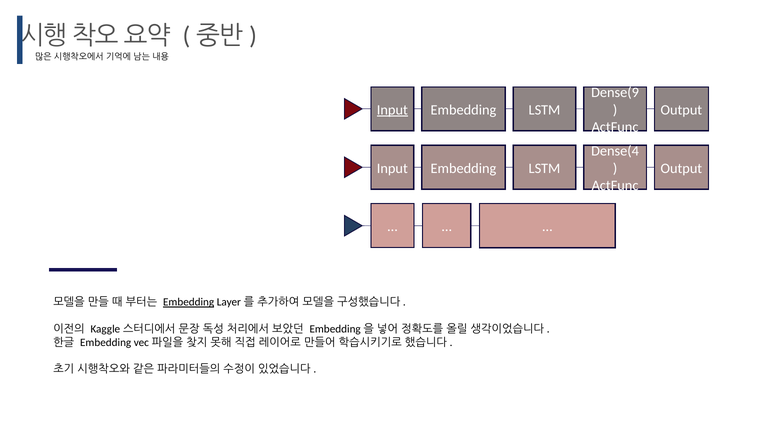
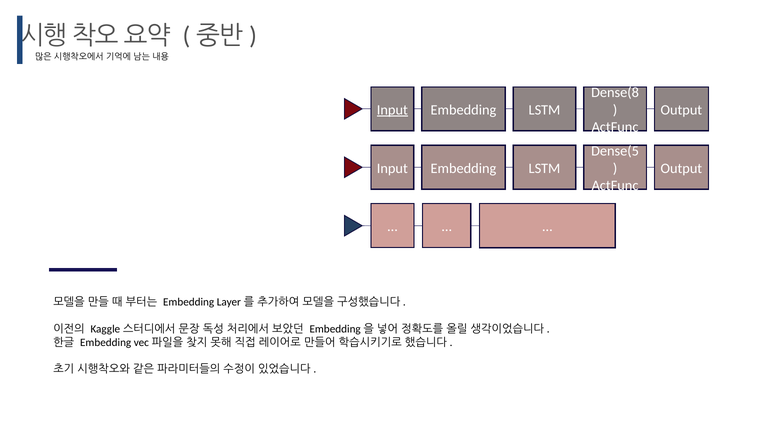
Dense(9: Dense(9 -> Dense(8 (615, 92)
Dense(4: Dense(4 -> Dense(5 (615, 151)
Embedding underline: present -> none (189, 302)
